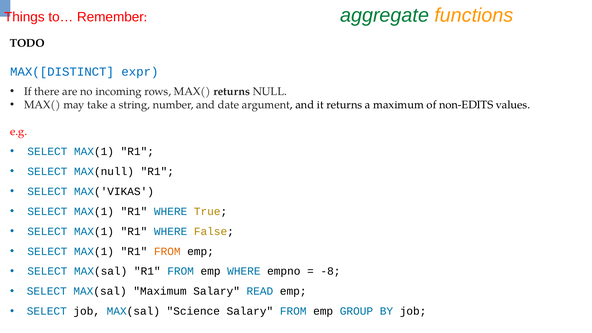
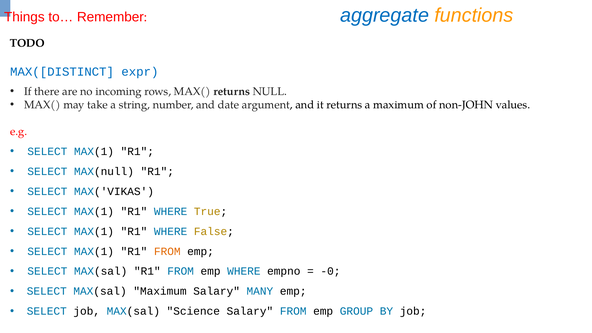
aggregate colour: green -> blue (385, 15)
non-EDITS: non-EDITS -> non-JOHN (466, 105)
-8: -8 -> -0 (330, 271)
READ: READ -> MANY (260, 291)
